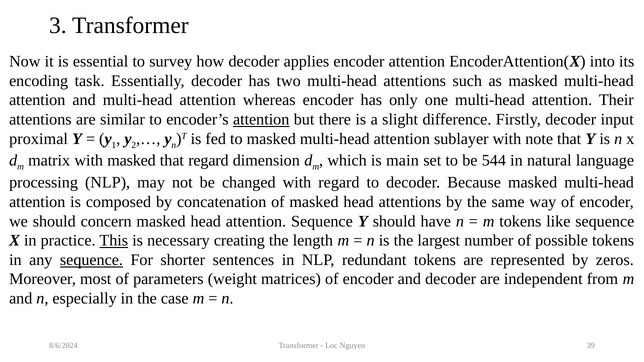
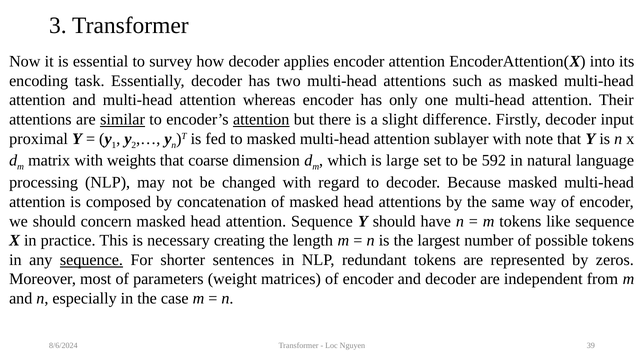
similar underline: none -> present (123, 119)
with masked: masked -> weights (132, 161)
that regard: regard -> coarse (208, 161)
main: main -> large (403, 161)
544: 544 -> 592 (494, 161)
This underline: present -> none (114, 241)
